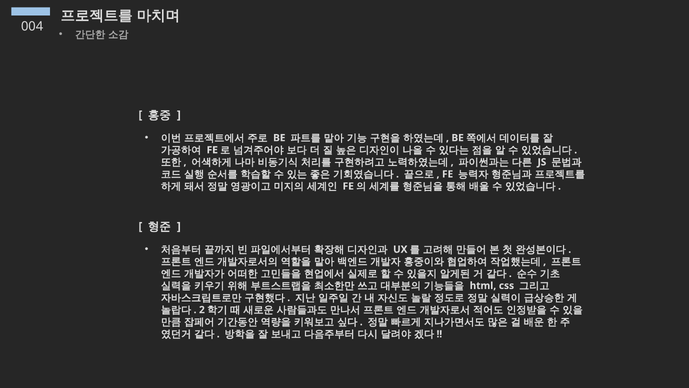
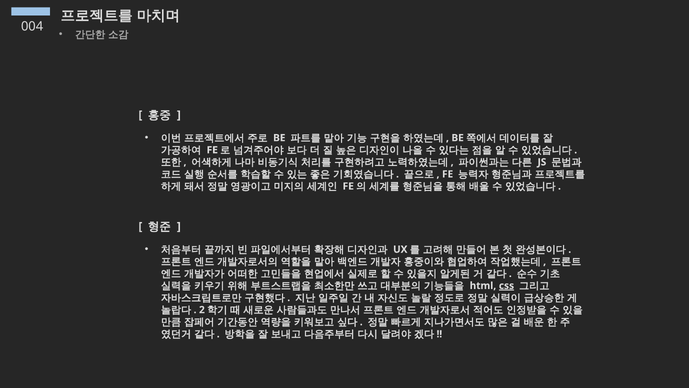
css underline: none -> present (506, 285)
